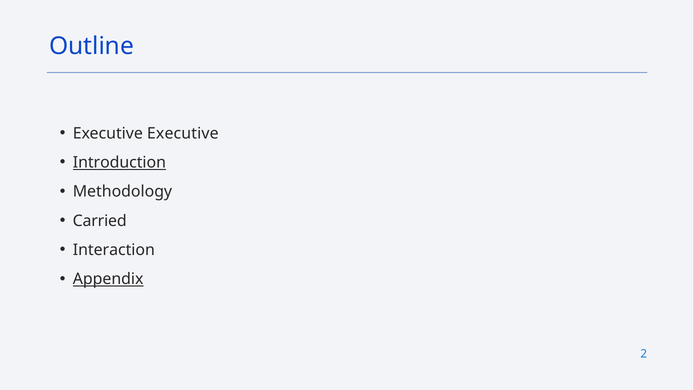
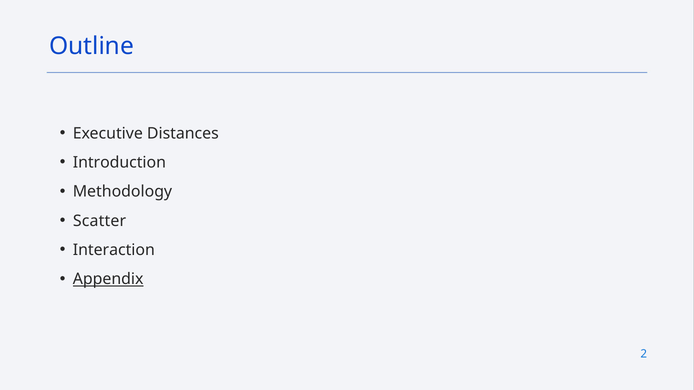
Executive Executive: Executive -> Distances (183, 134)
Introduction underline: present -> none (119, 163)
Carried: Carried -> Scatter (100, 221)
